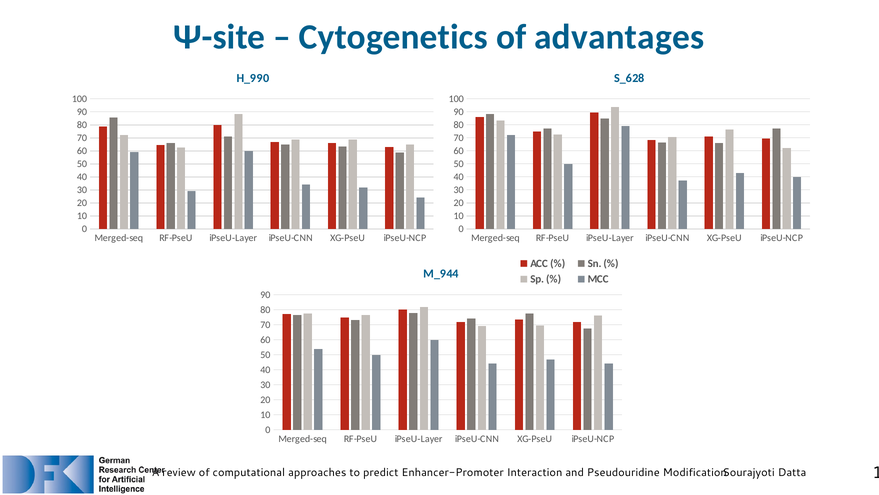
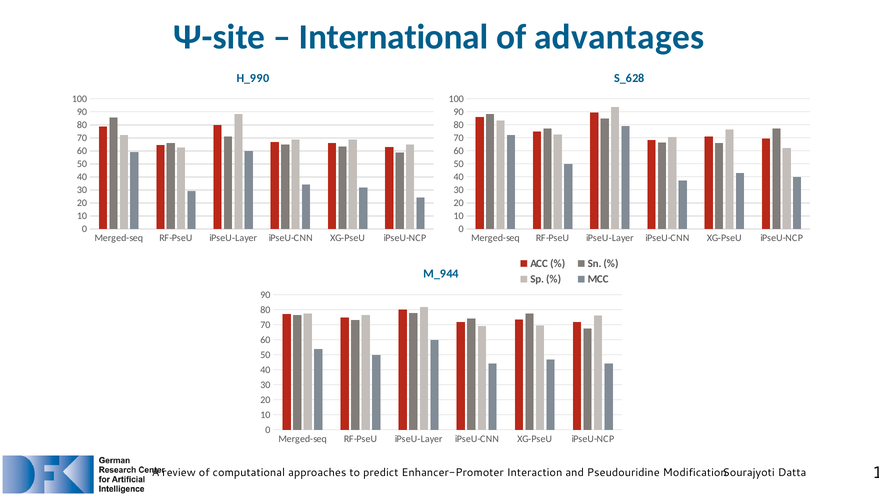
Cytogenetics: Cytogenetics -> International (394, 37)
